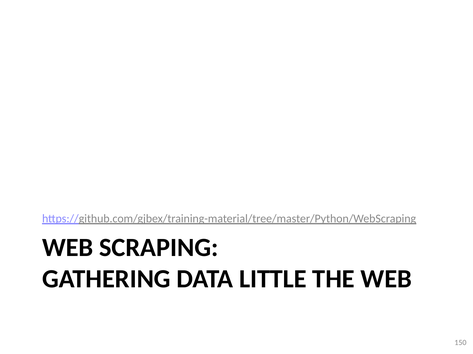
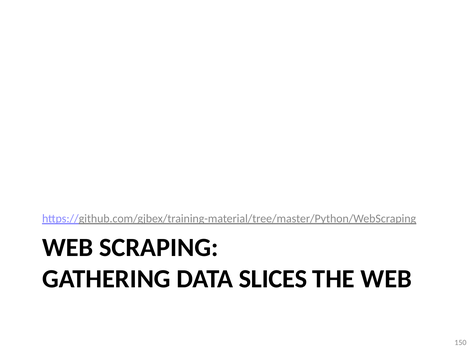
LITTLE: LITTLE -> SLICES (273, 279)
